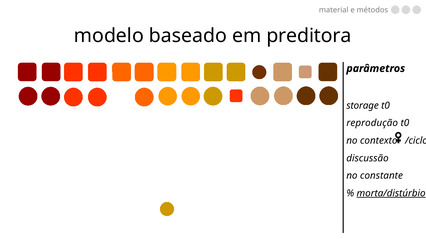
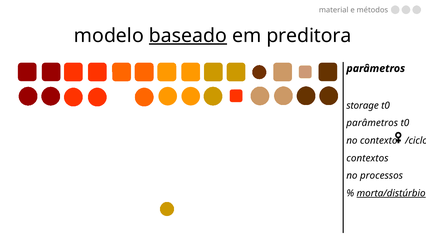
baseado underline: none -> present (188, 36)
reprodução: reprodução -> parâmetros (372, 123)
discussão: discussão -> contextos (367, 159)
constante: constante -> processos (381, 176)
